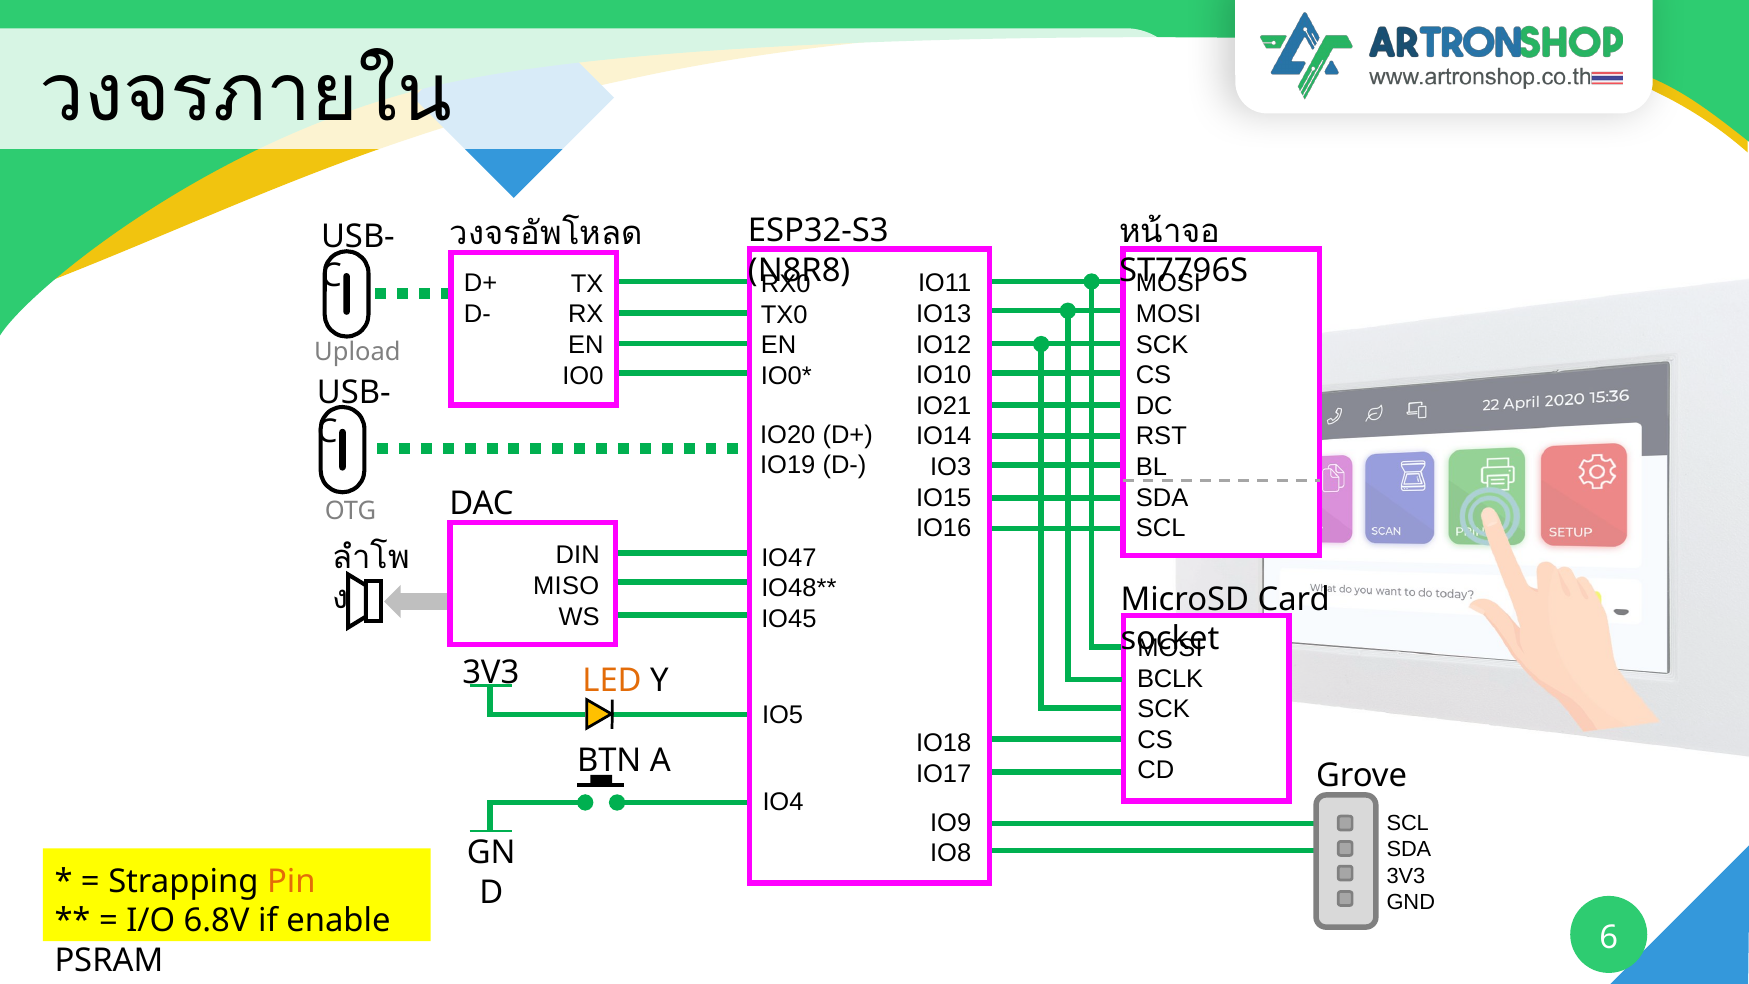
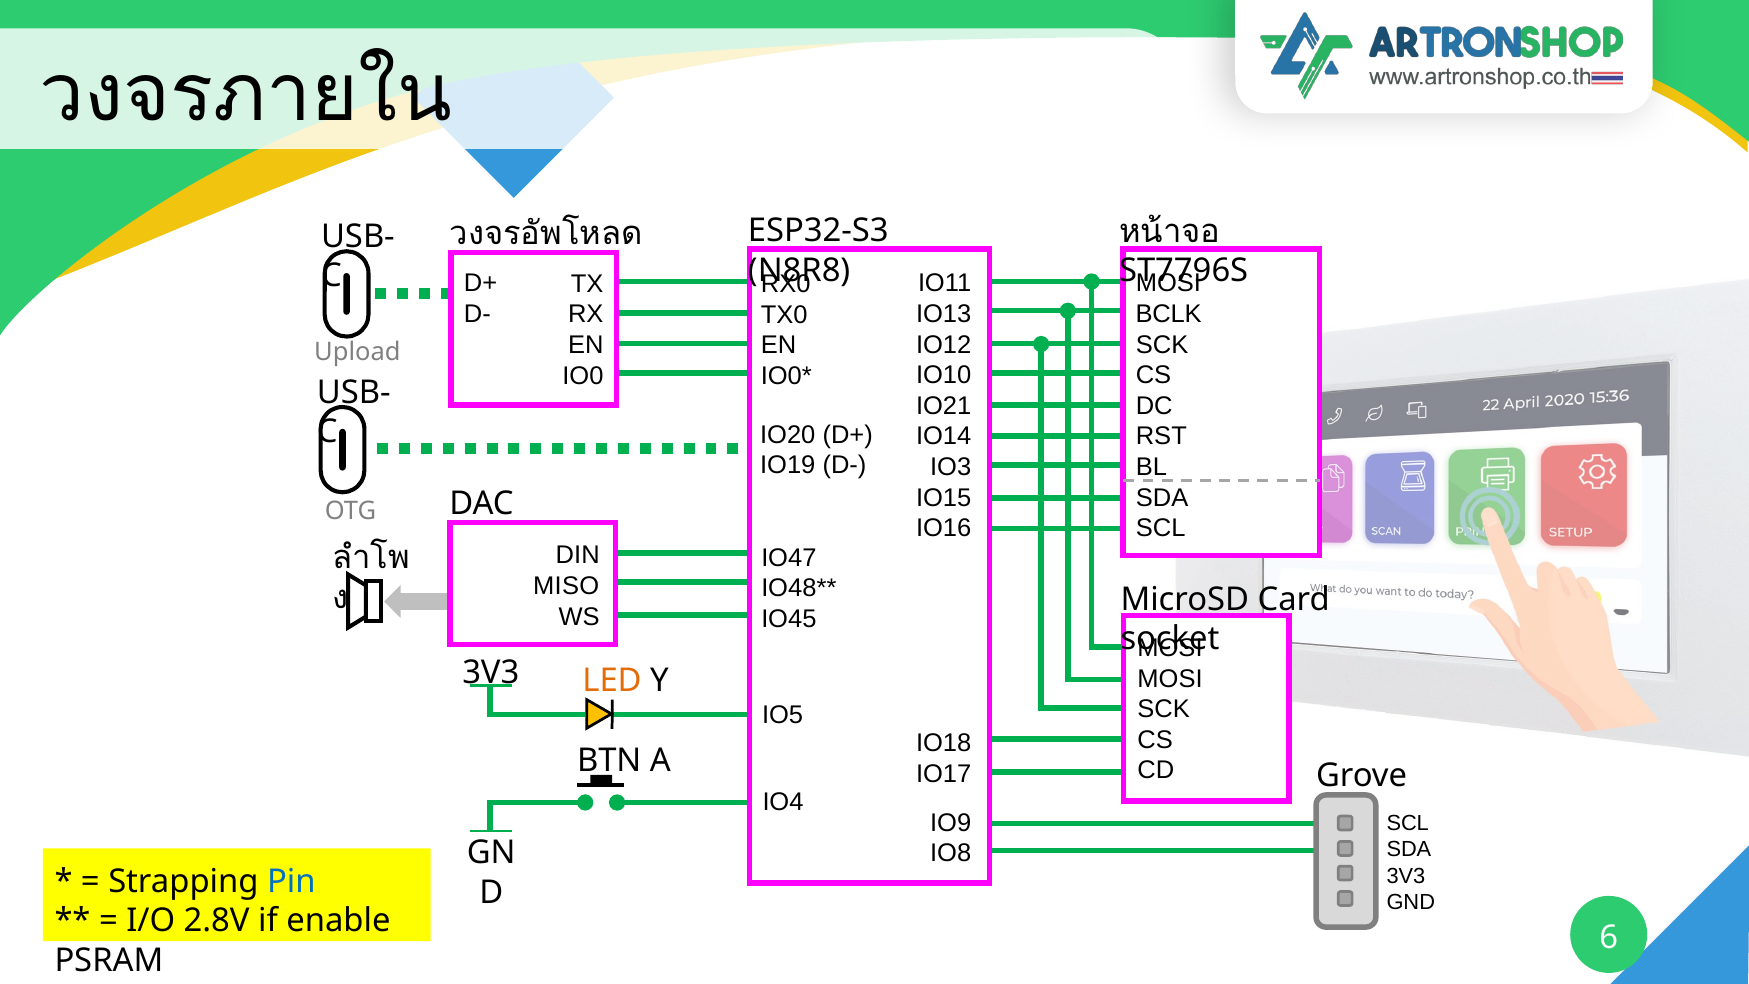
MOSI: MOSI -> BCLK (1169, 314)
BCLK: BCLK -> MOSI (1170, 679)
Pin colour: orange -> blue (291, 881)
6.8V: 6.8V -> 2.8V (217, 921)
